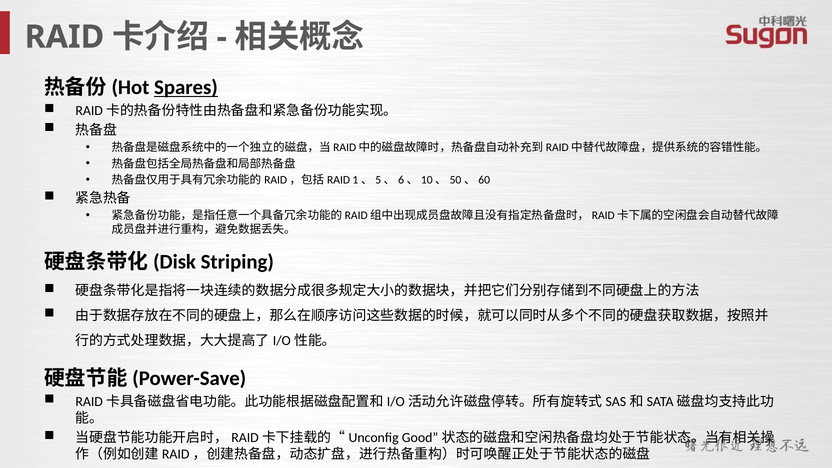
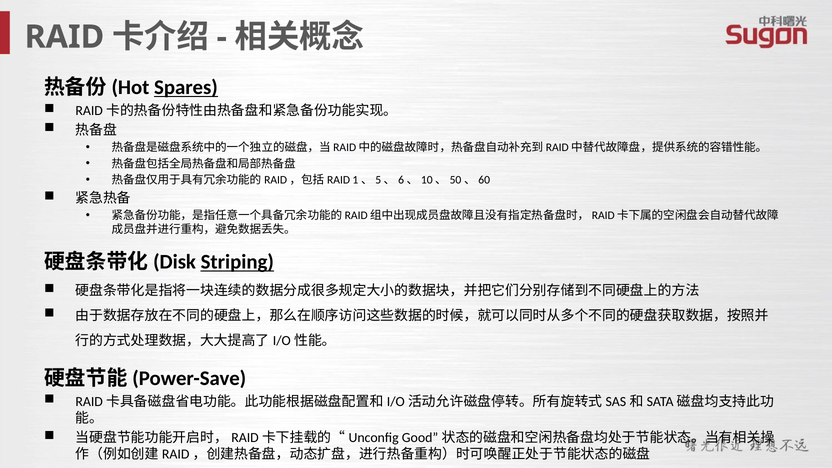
Striping underline: none -> present (237, 262)
